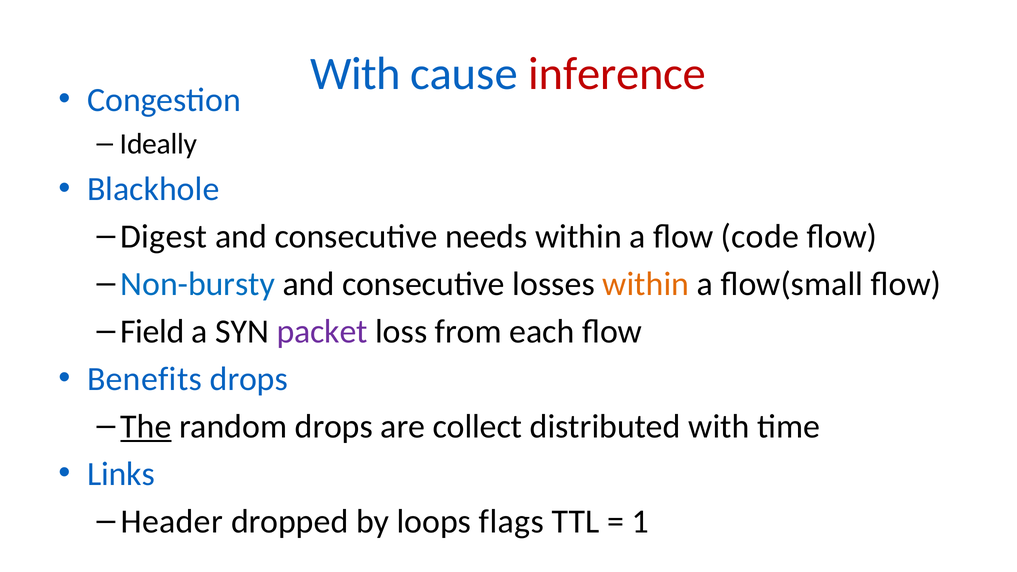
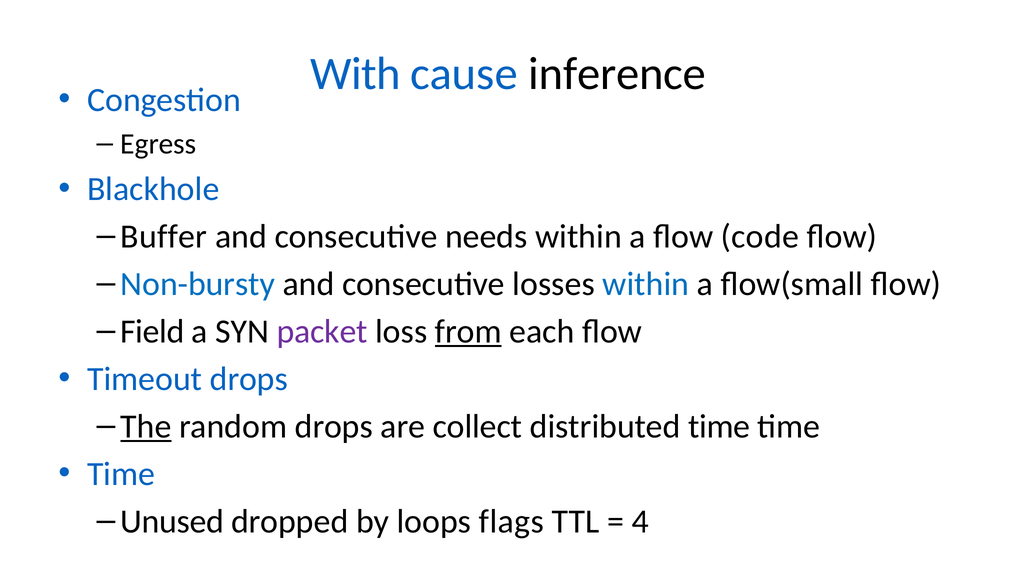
inference colour: red -> black (617, 74)
Ideally: Ideally -> Egress (158, 144)
Digest: Digest -> Buffer (164, 237)
within colour: orange -> blue (646, 284)
from underline: none -> present (468, 332)
Benefits: Benefits -> Timeout (145, 379)
distributed with: with -> time (719, 426)
Links: Links -> Time (121, 474)
Header: Header -> Unused (172, 521)
1: 1 -> 4 (640, 521)
